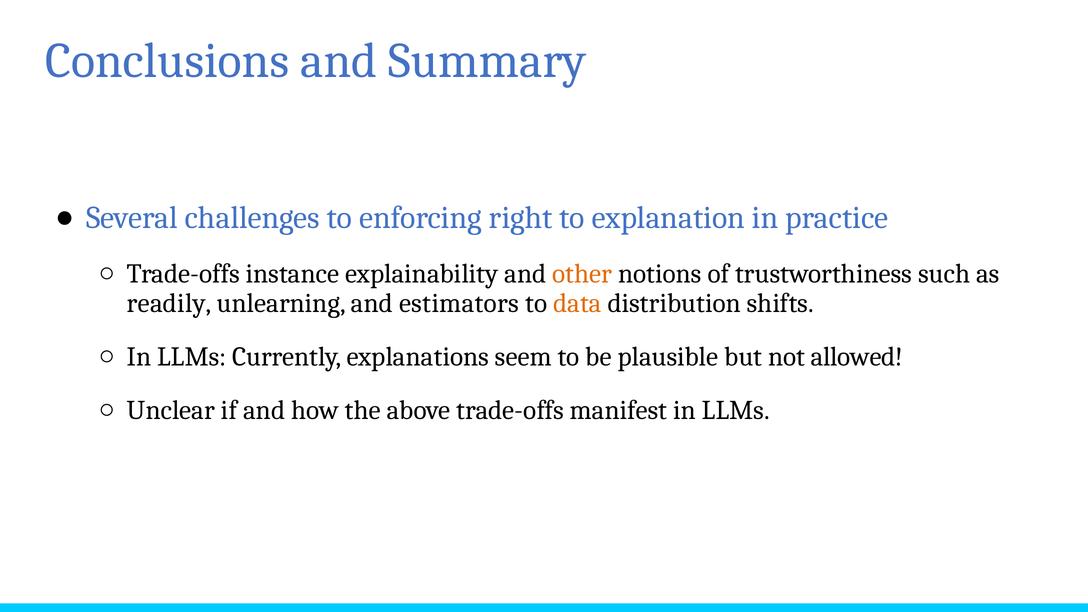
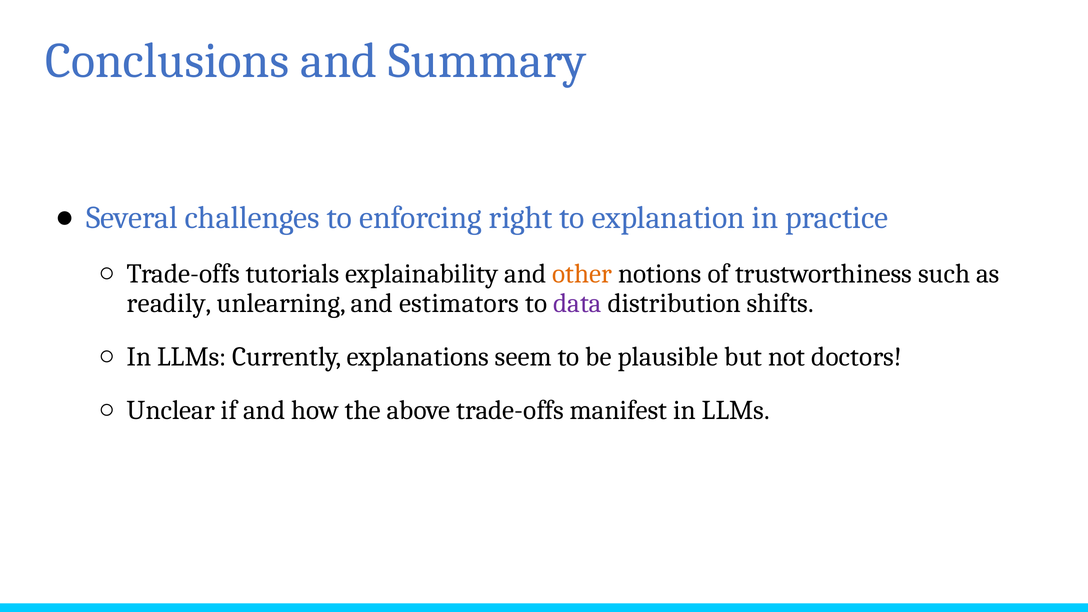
instance: instance -> tutorials (293, 274)
data colour: orange -> purple (577, 303)
allowed: allowed -> doctors (857, 357)
